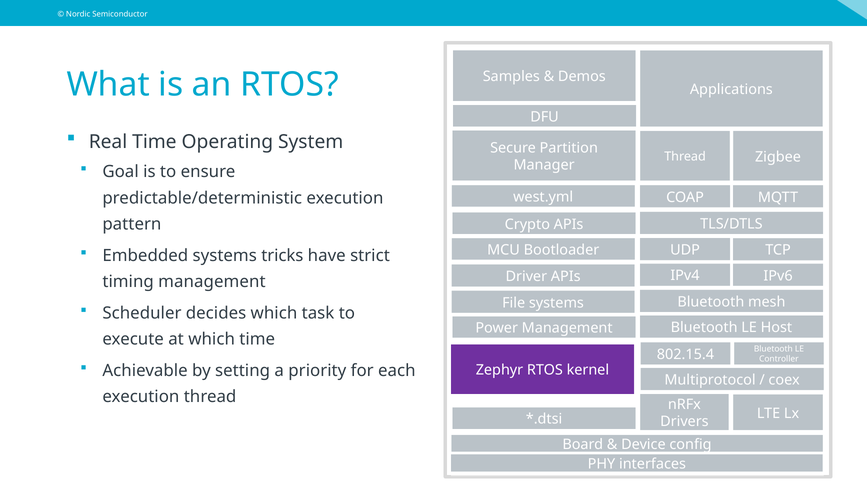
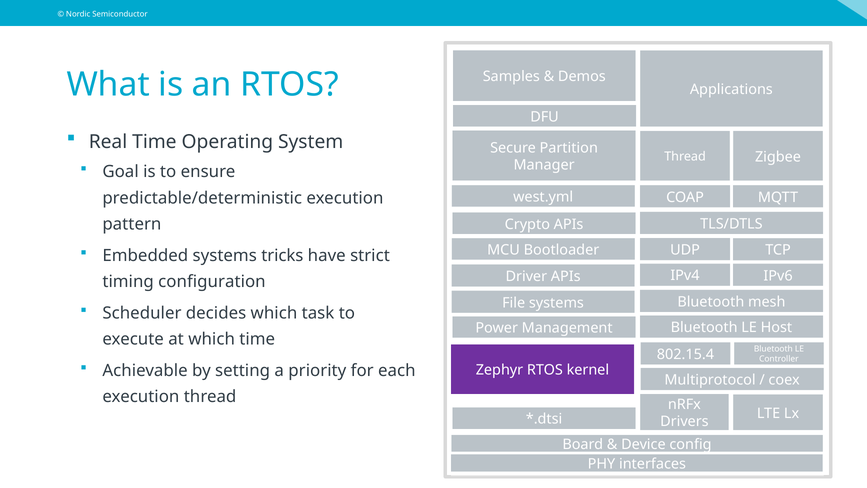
timing management: management -> configuration (212, 282)
